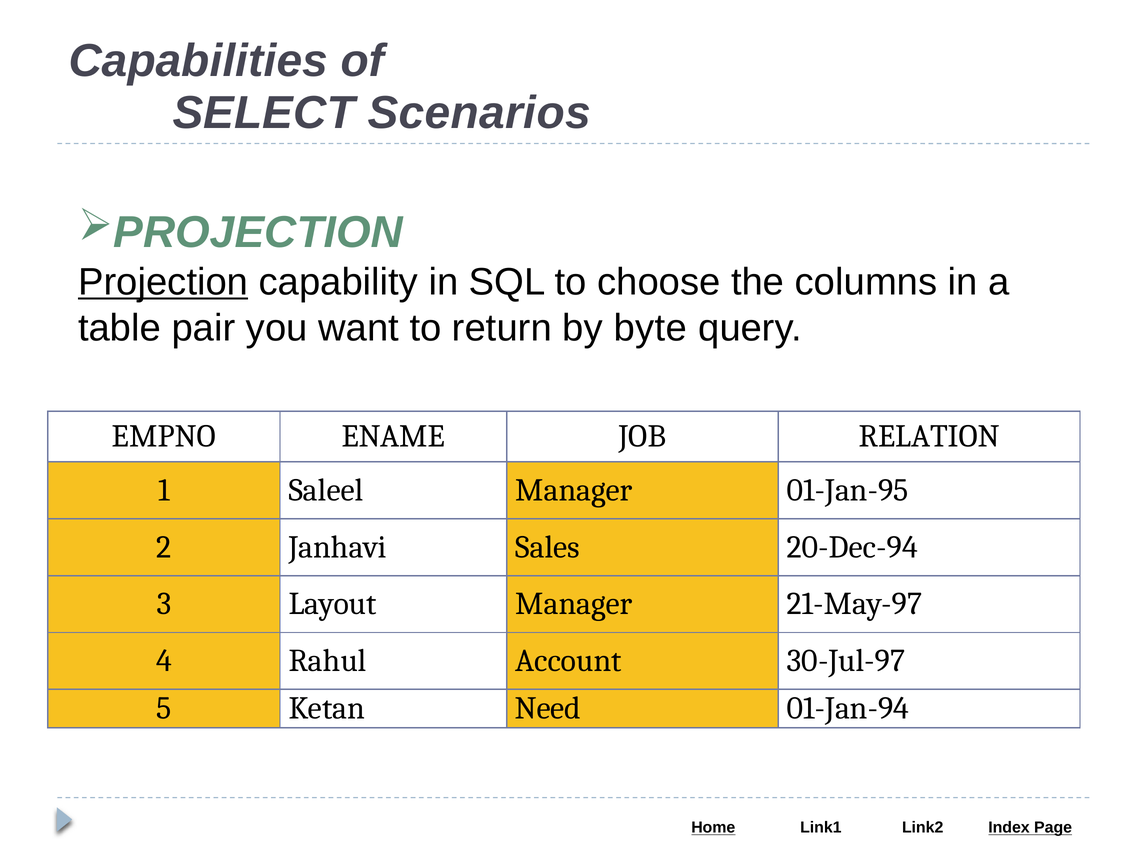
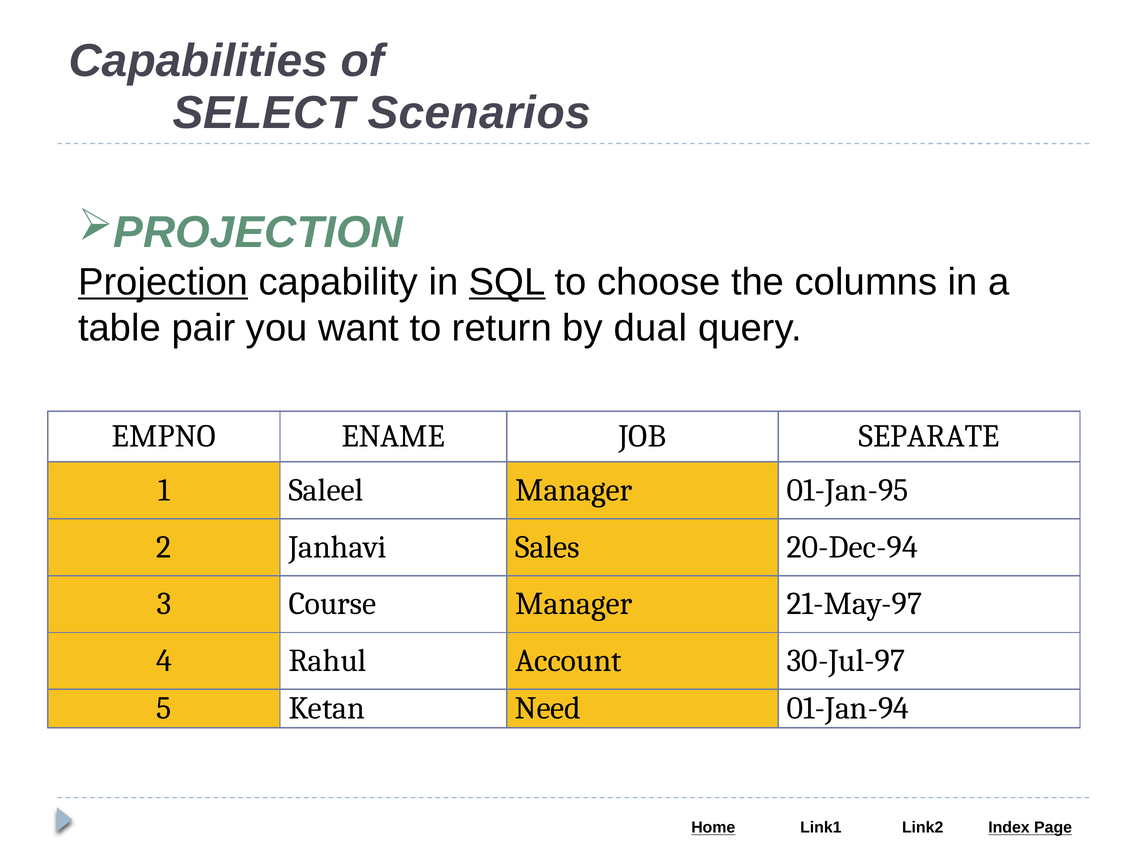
SQL underline: none -> present (507, 282)
byte: byte -> dual (650, 328)
RELATION: RELATION -> SEPARATE (929, 436)
Layout: Layout -> Course (332, 603)
